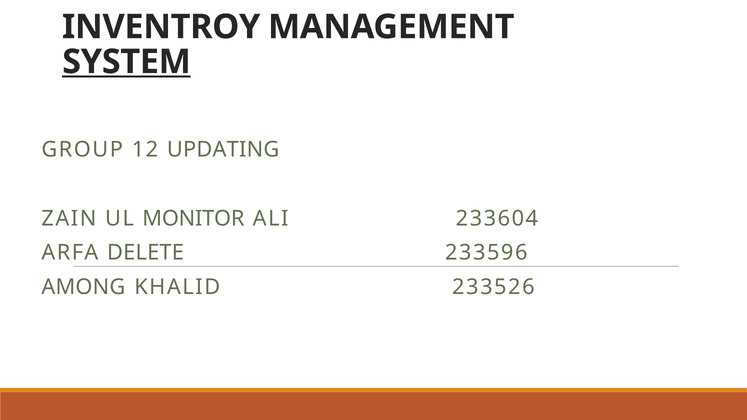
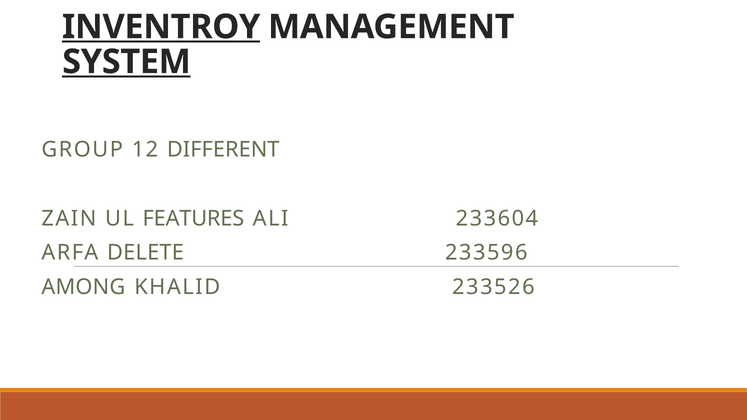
INVENTROY underline: none -> present (161, 27)
UPDATING: UPDATING -> DIFFERENT (223, 150)
MONITOR: MONITOR -> FEATURES (193, 218)
